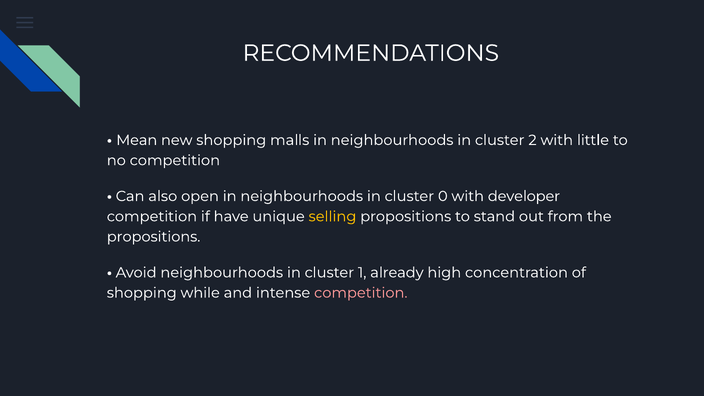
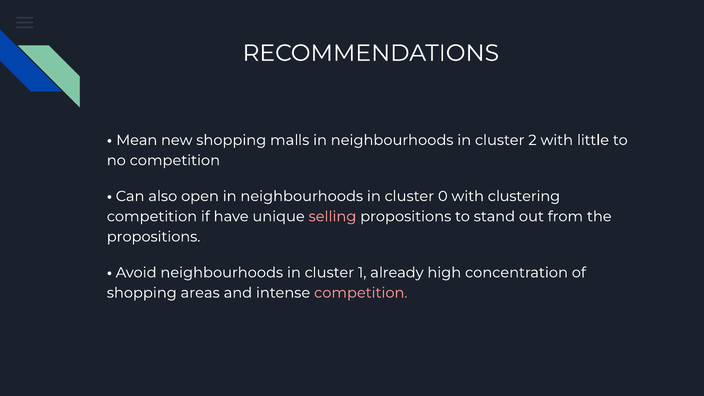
developer: developer -> clustering (524, 196)
selling colour: yellow -> pink (332, 216)
while: while -> areas (200, 293)
